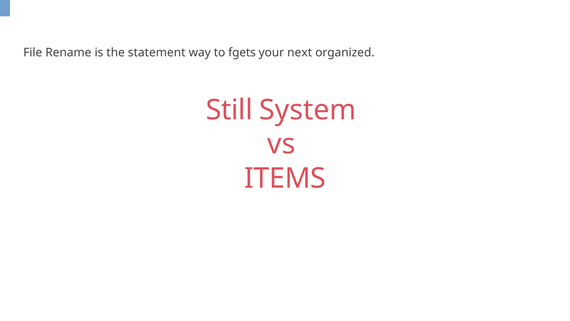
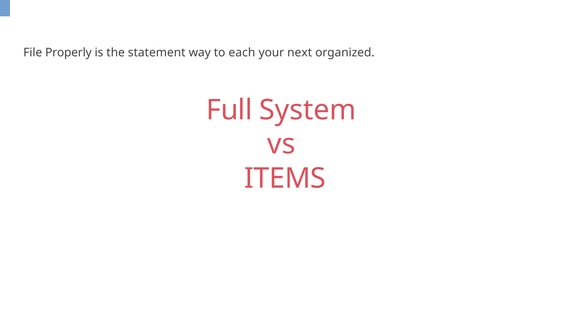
Rename: Rename -> Properly (68, 53)
fgets: fgets -> each (242, 53)
Still: Still -> Full (229, 110)
